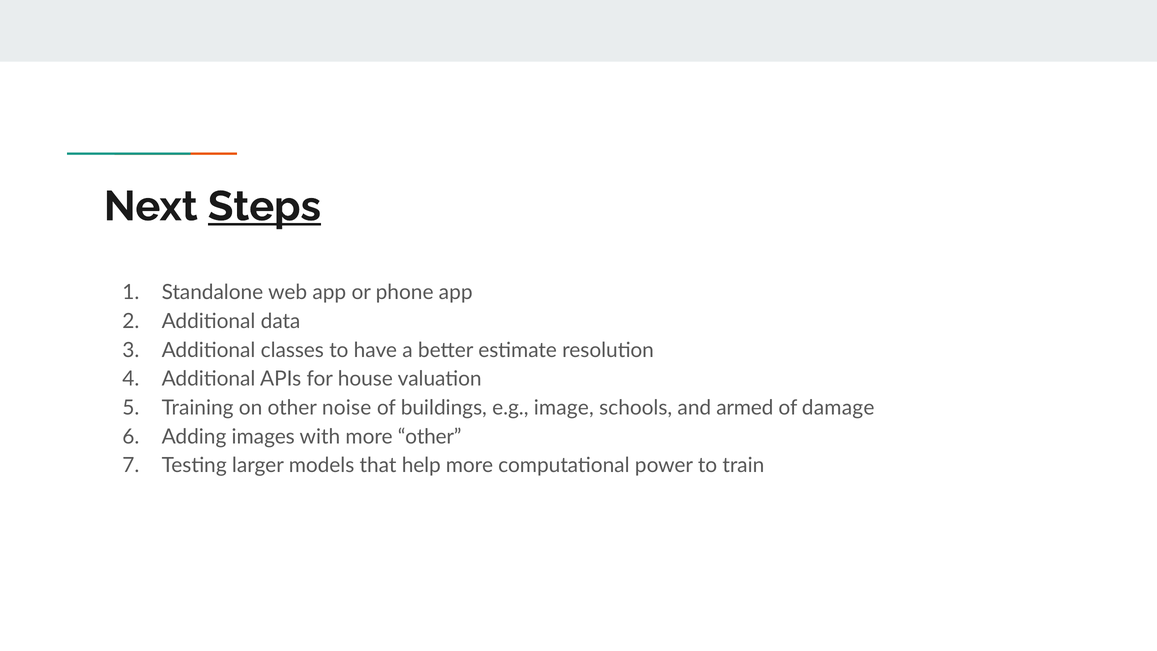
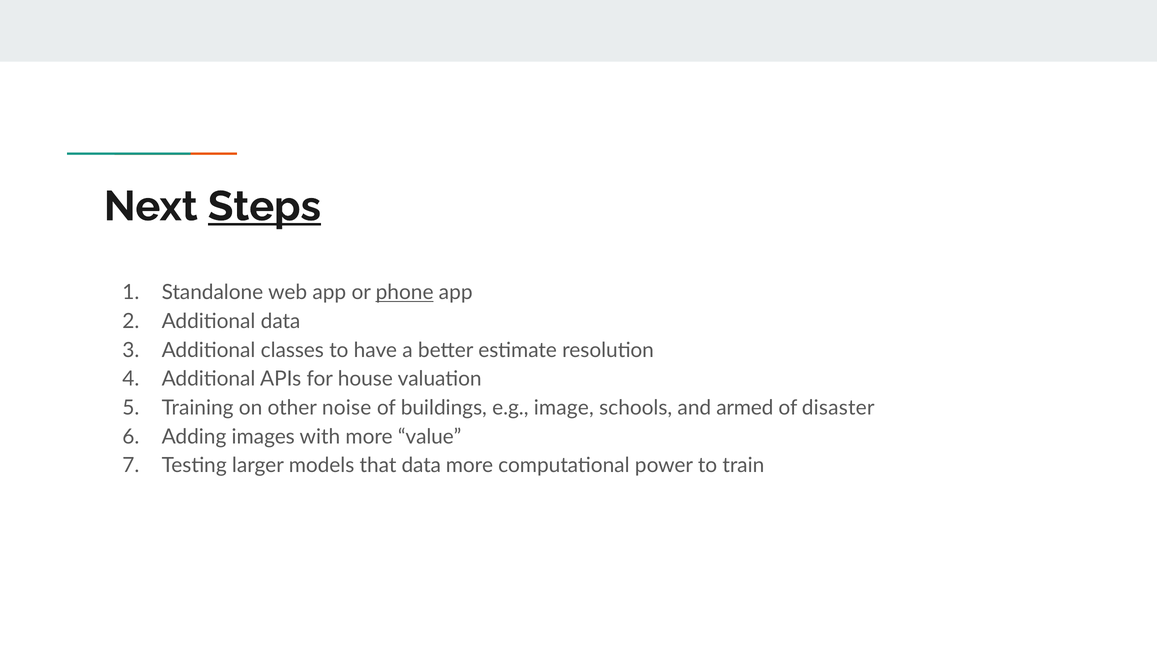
phone underline: none -> present (405, 292)
damage: damage -> disaster (838, 408)
more other: other -> value (430, 437)
that help: help -> data (421, 465)
